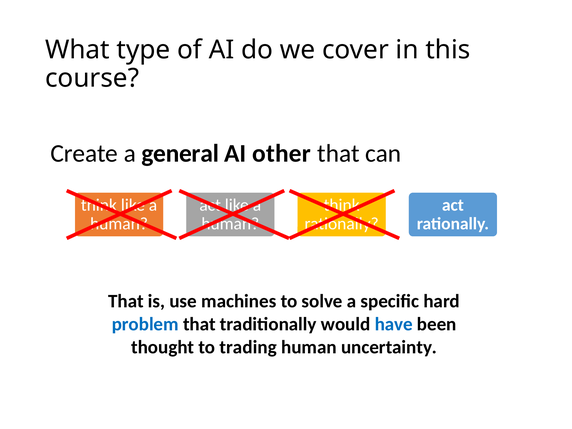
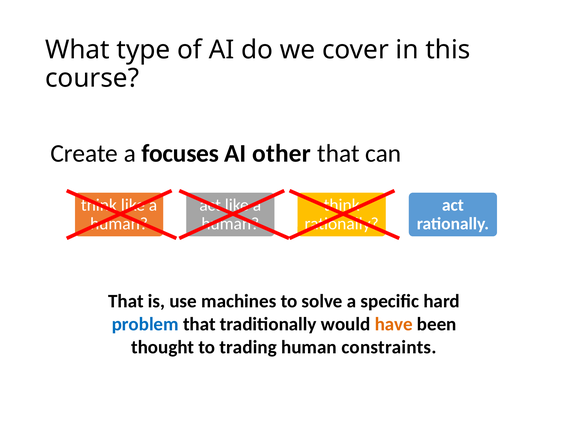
general: general -> focuses (180, 153)
have colour: blue -> orange (394, 324)
uncertainty: uncertainty -> constraints (389, 347)
